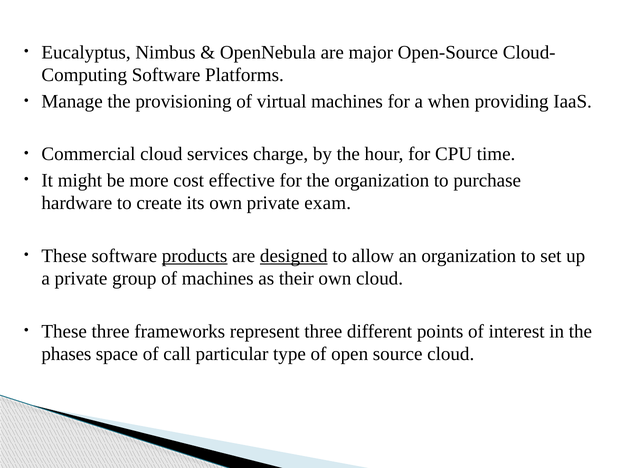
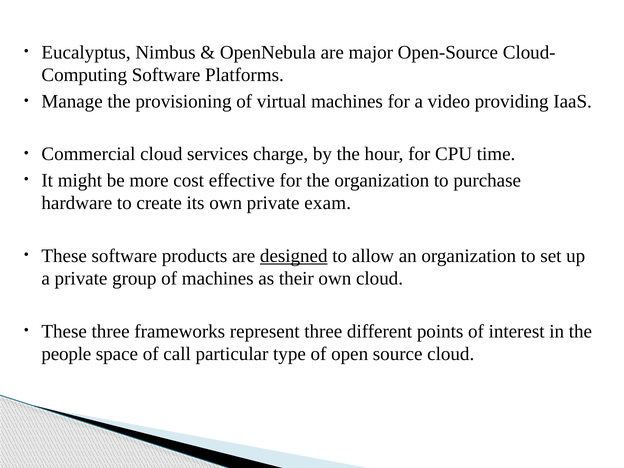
when: when -> video (449, 101)
products underline: present -> none (195, 256)
phases: phases -> people (66, 354)
